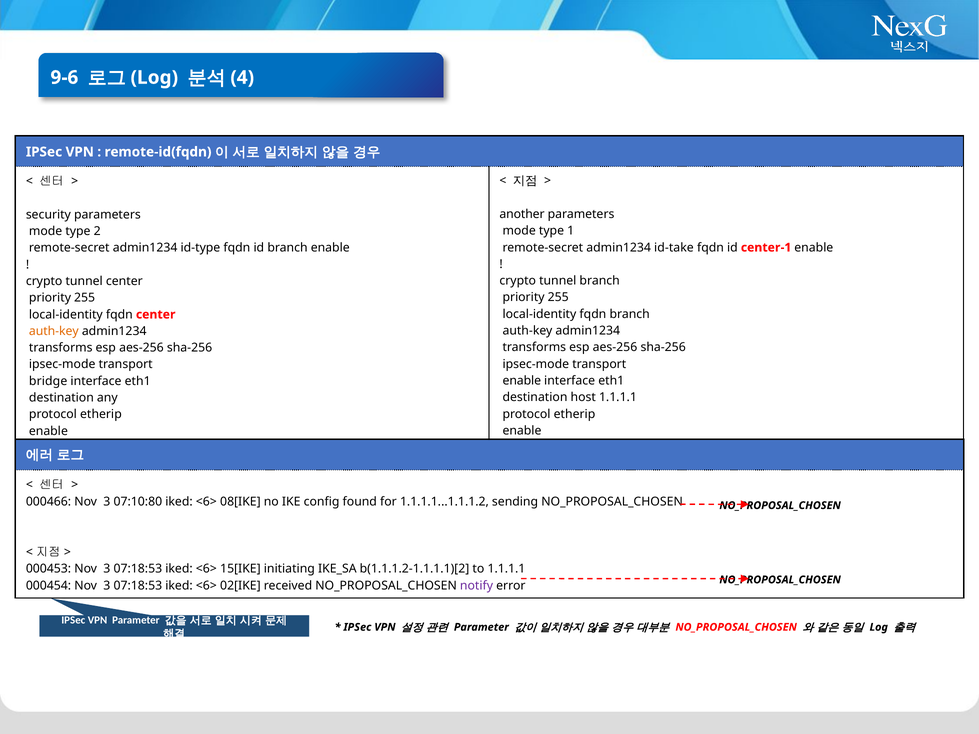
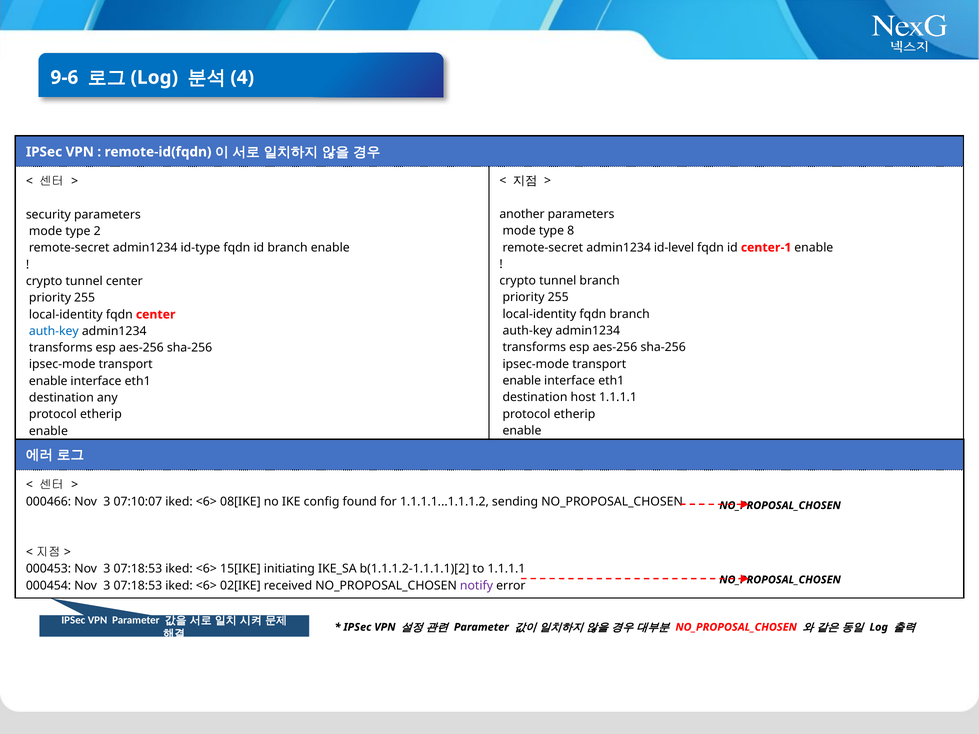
1: 1 -> 8 (571, 231)
id-take: id-take -> id-level (674, 248)
auth-key colour: orange -> blue (54, 331)
bridge: bridge -> enable (48, 381)
07:10:80: 07:10:80 -> 07:10:07 (138, 502)
